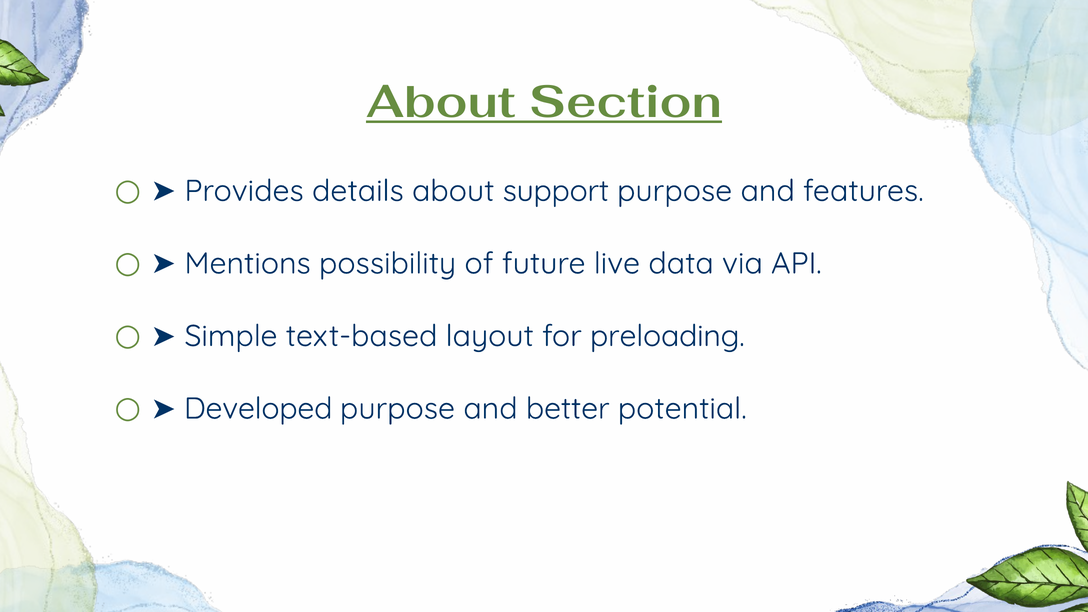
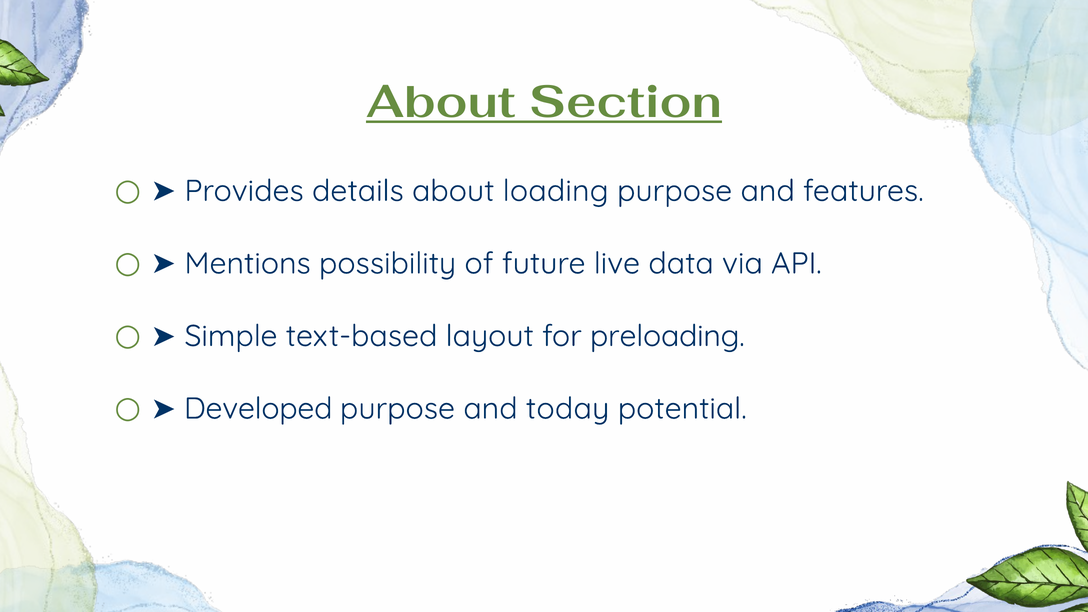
support: support -> loading (556, 191)
better: better -> today (568, 409)
